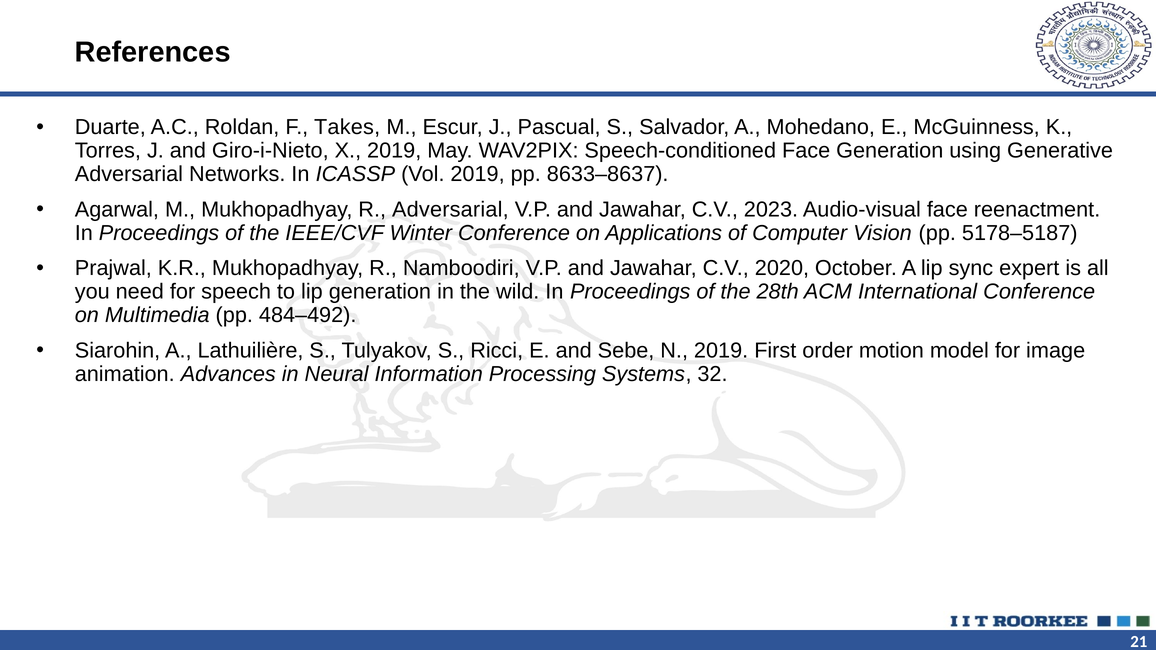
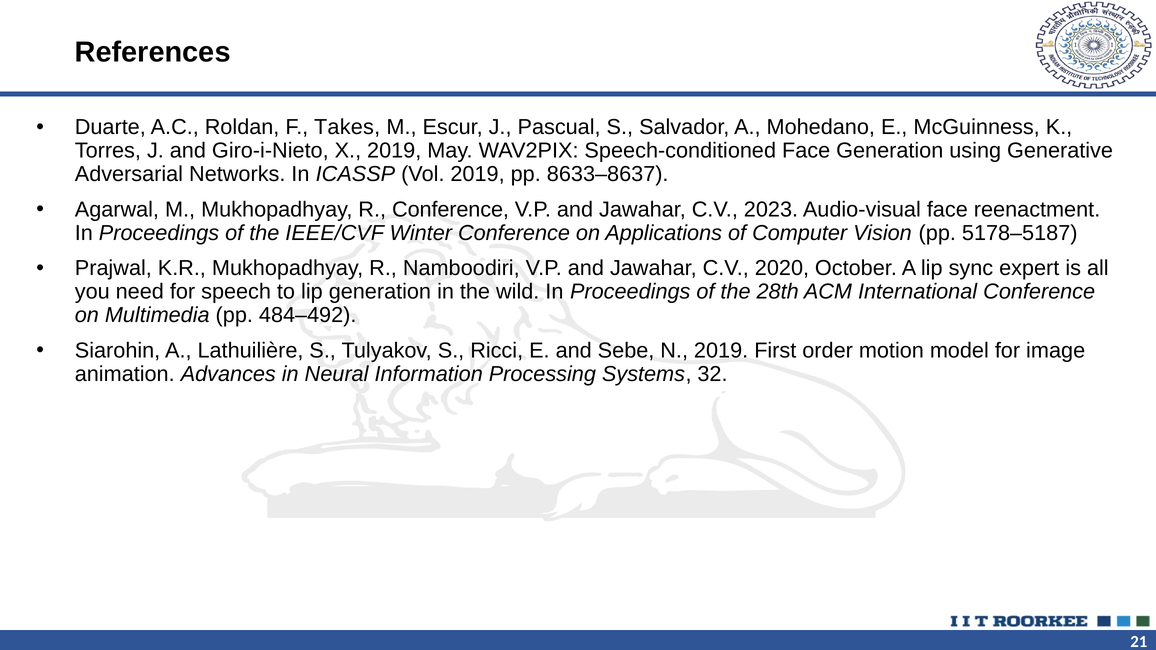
R Adversarial: Adversarial -> Conference (451, 210)
